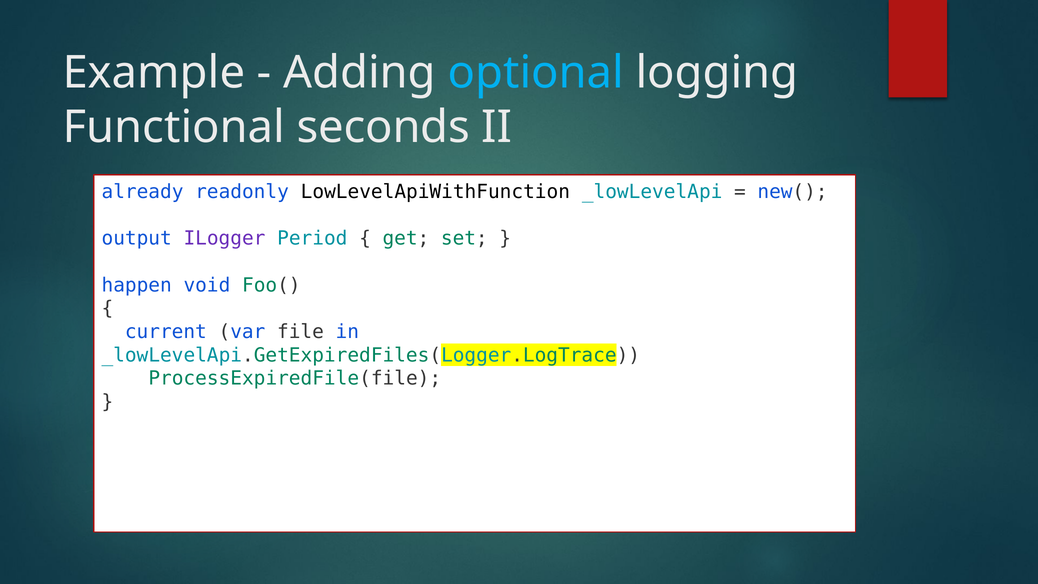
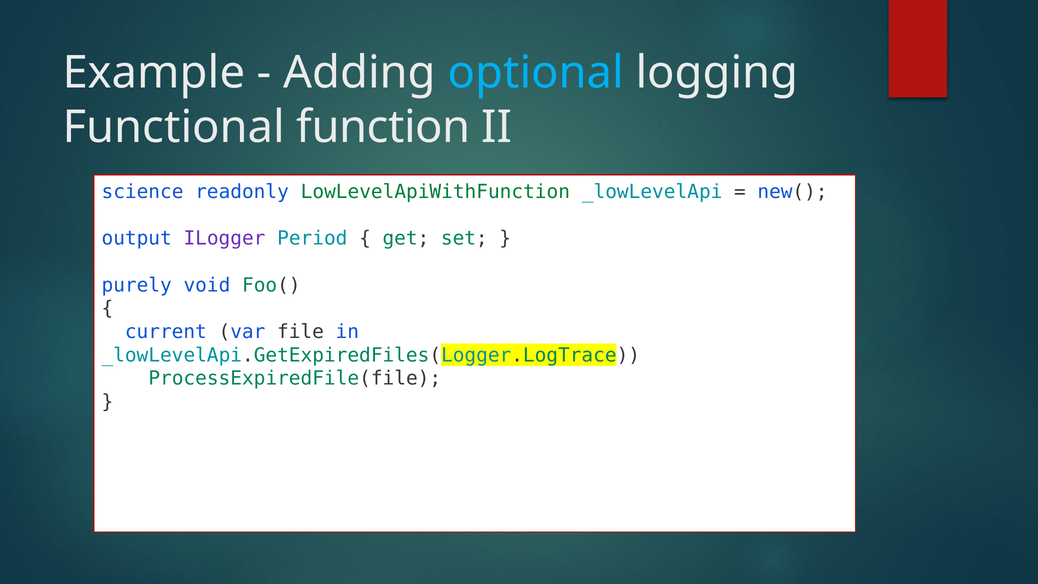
seconds: seconds -> function (383, 127)
already: already -> science (143, 192)
LowLevelApiWithFunction colour: black -> green (435, 192)
happen: happen -> purely (137, 285)
